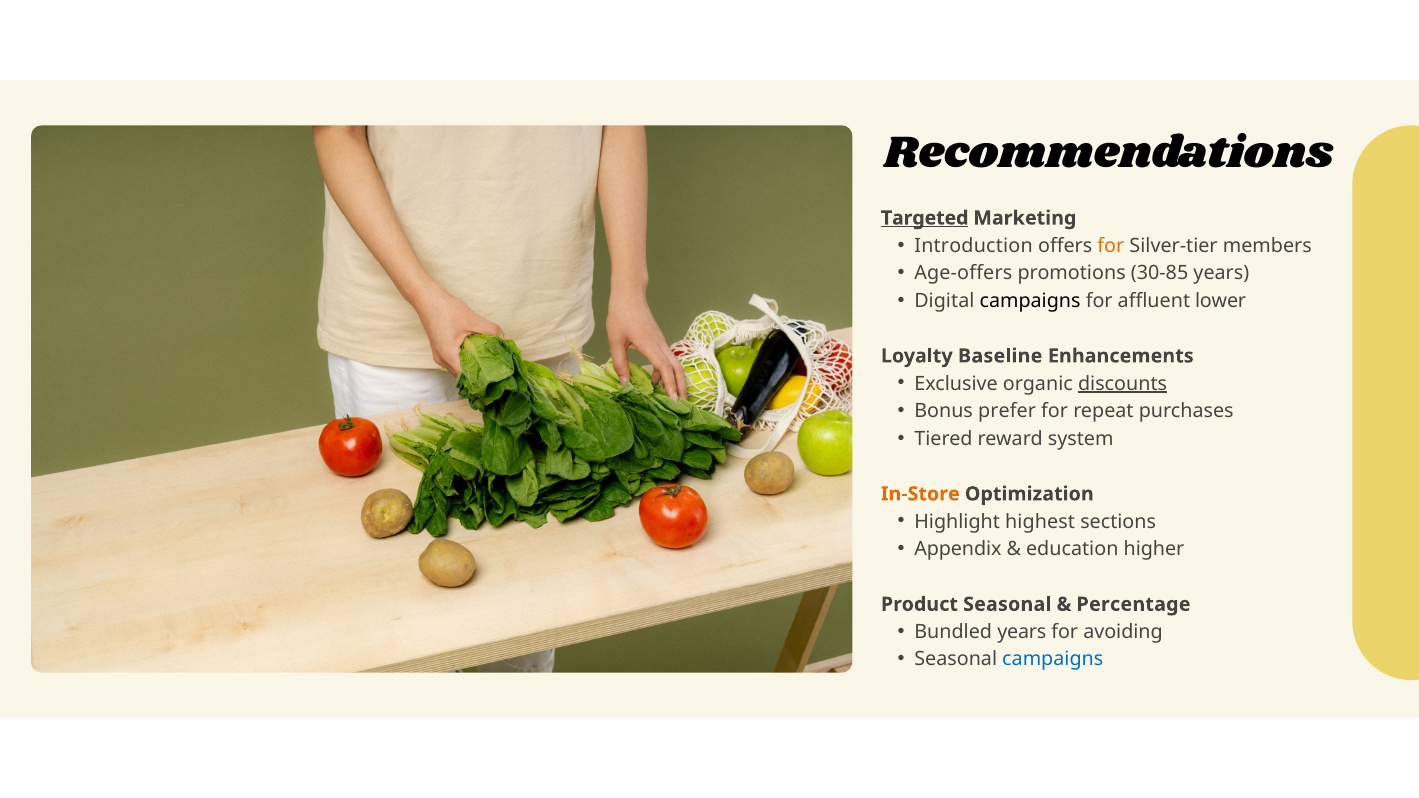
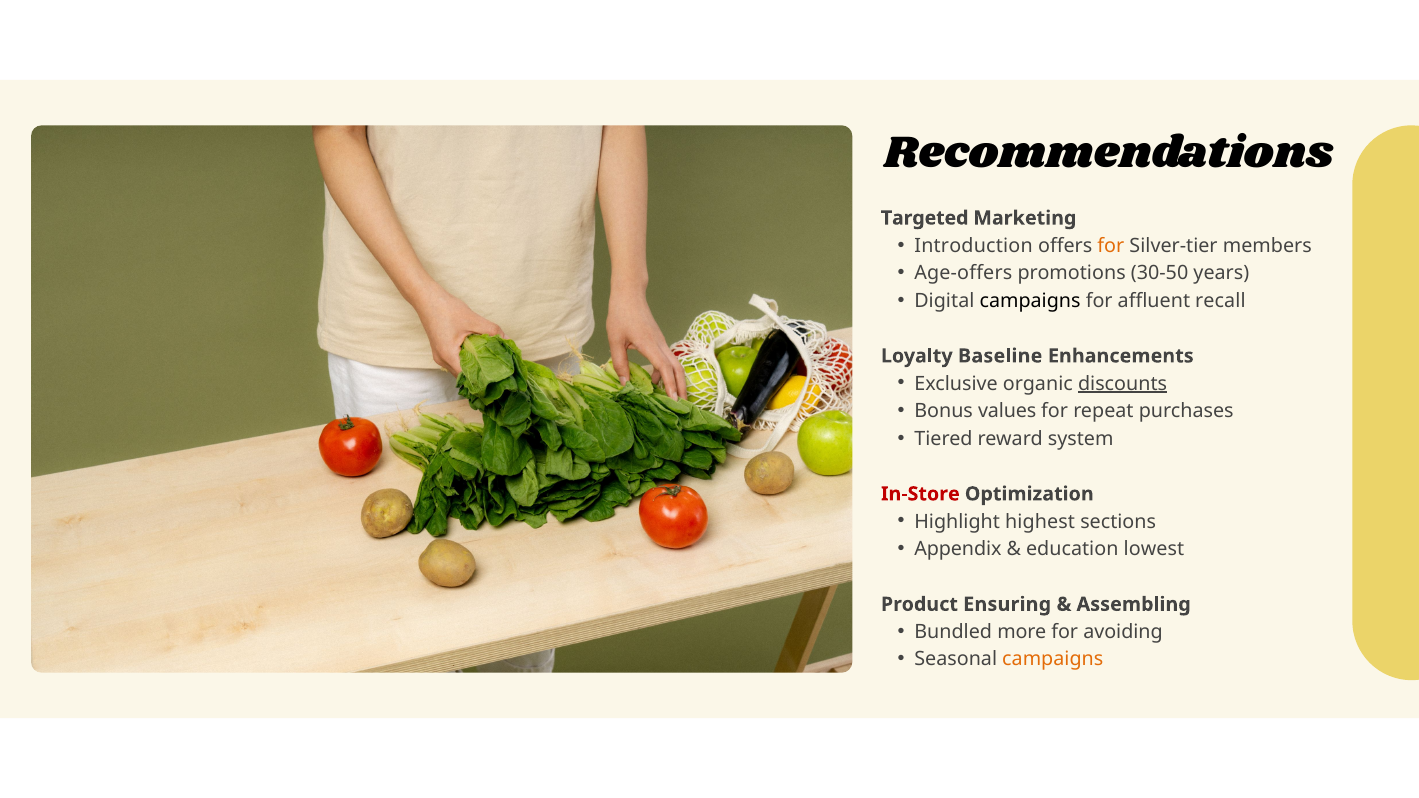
Targeted underline: present -> none (925, 218)
30-85: 30-85 -> 30-50 (1160, 273)
lower: lower -> recall (1220, 301)
prefer: prefer -> values (1007, 411)
In-Store colour: orange -> red (920, 494)
higher: higher -> lowest (1154, 549)
Product Seasonal: Seasonal -> Ensuring (1007, 604)
Percentage: Percentage -> Assembling (1134, 604)
Bundled years: years -> more (1022, 632)
campaigns colour: blue -> orange (1053, 660)
